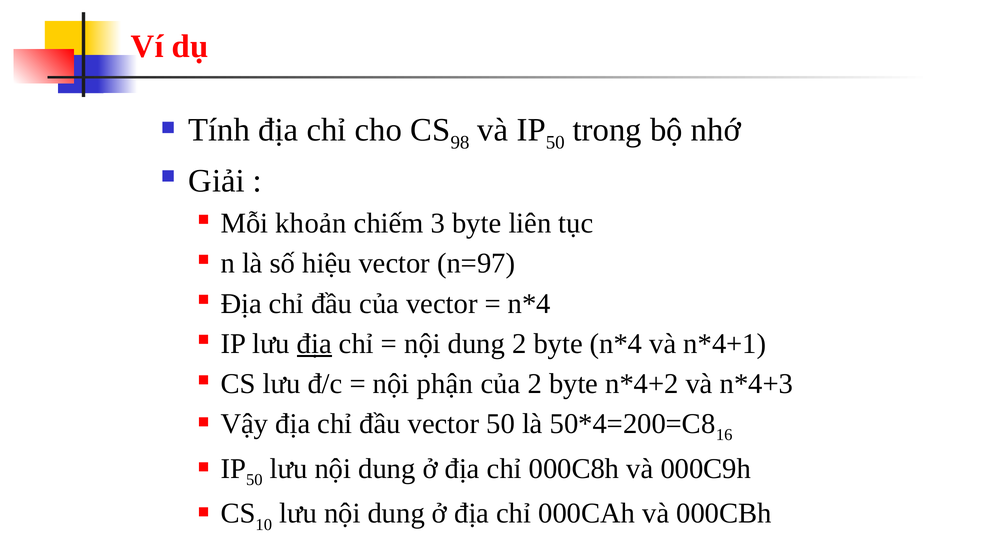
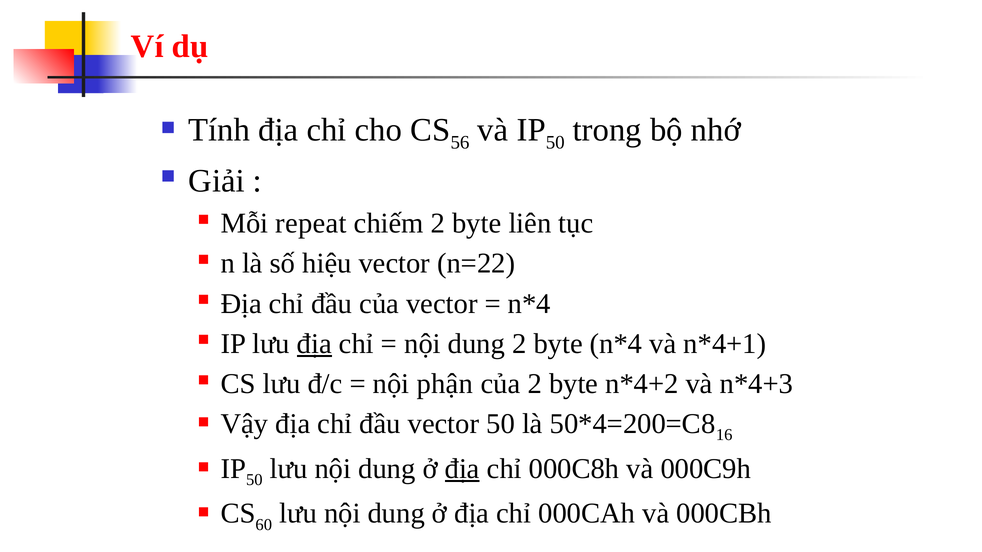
98: 98 -> 56 (460, 143)
khoản: khoản -> repeat (311, 223)
chiếm 3: 3 -> 2 (438, 223)
n=97: n=97 -> n=22 (476, 264)
địa underline: none -> present (462, 469)
10: 10 -> 60 (264, 525)
